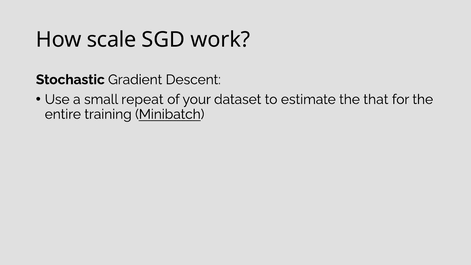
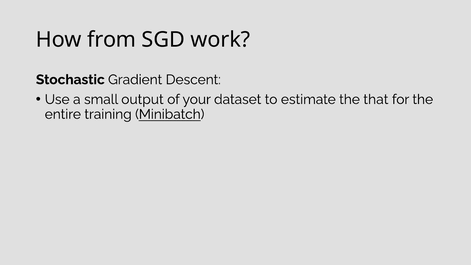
scale: scale -> from (112, 40)
repeat: repeat -> output (142, 99)
